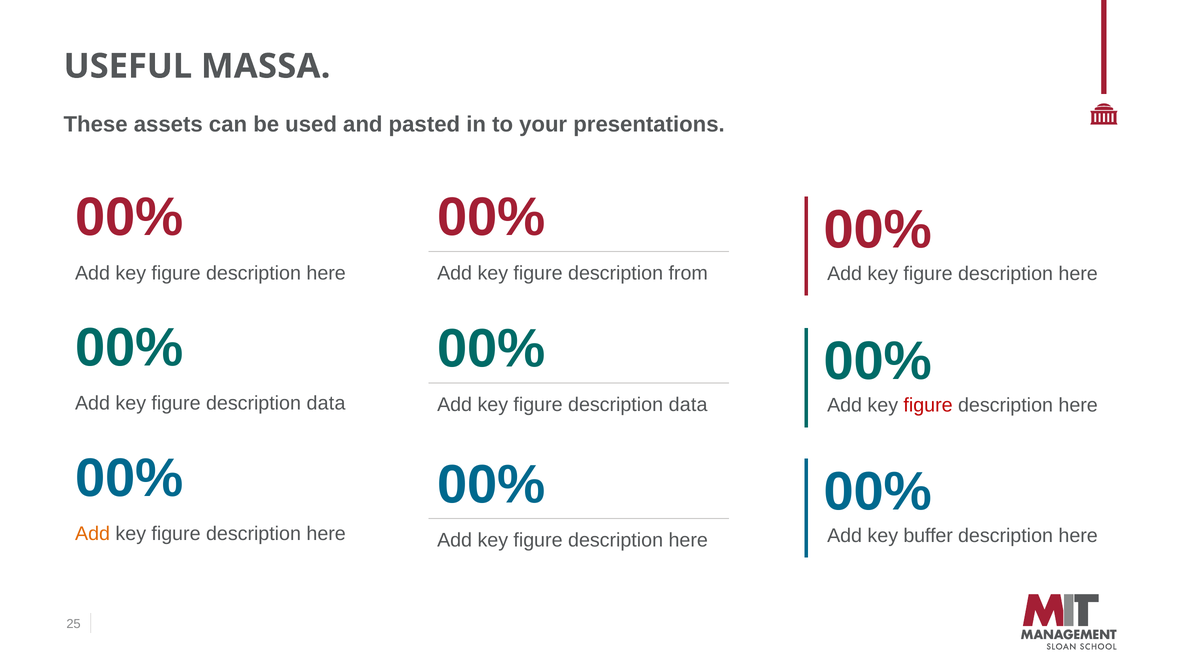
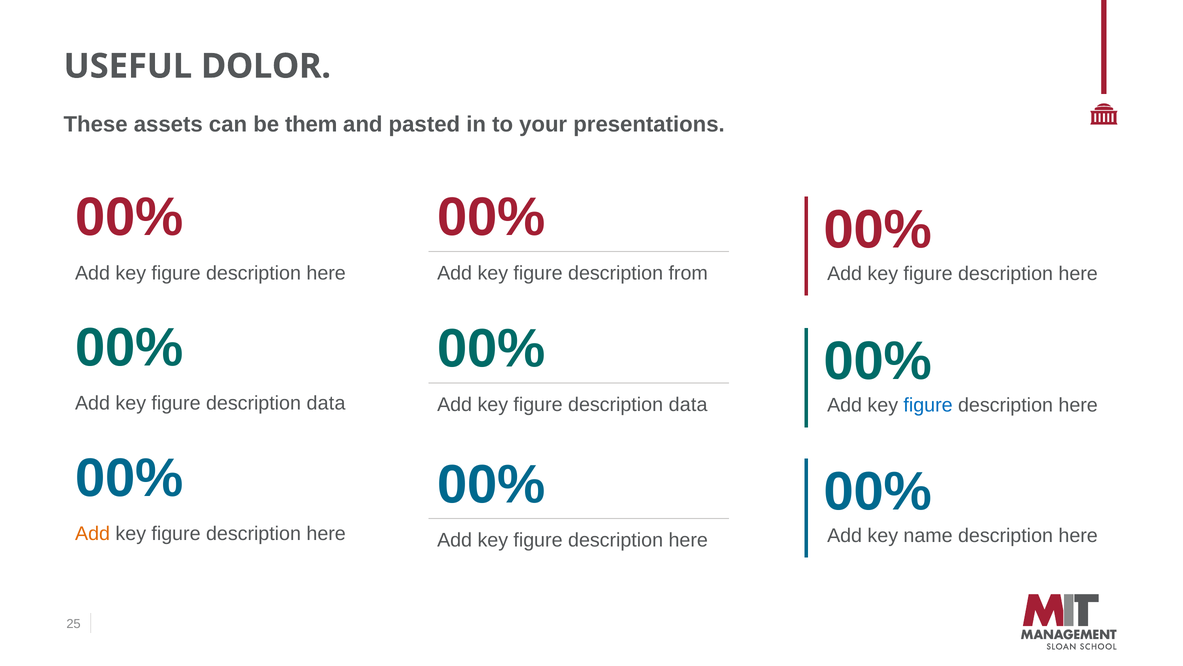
MASSA: MASSA -> DOLOR (266, 66)
used: used -> them (311, 124)
figure colour: red -> blue (928, 405)
buffer: buffer -> name (928, 535)
